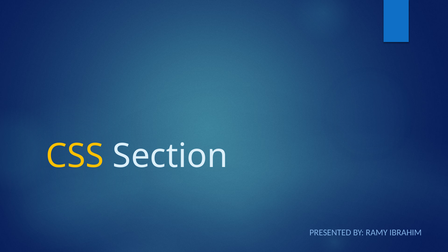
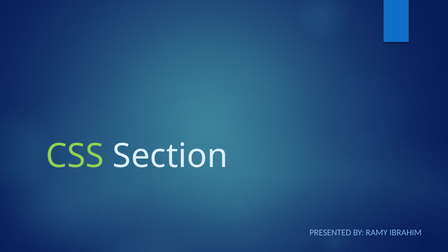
CSS colour: yellow -> light green (75, 156)
